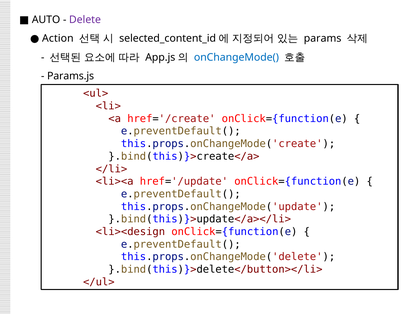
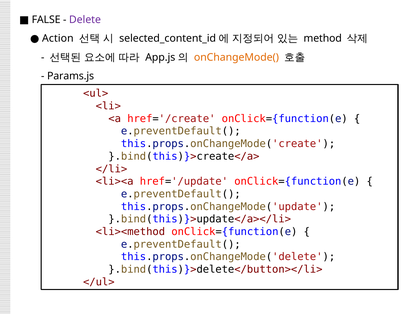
AUTO: AUTO -> FALSE (46, 20)
params: params -> method (323, 39)
onChangeMode( colour: blue -> orange (236, 57)
<li><design: <li><design -> <li><method (130, 232)
